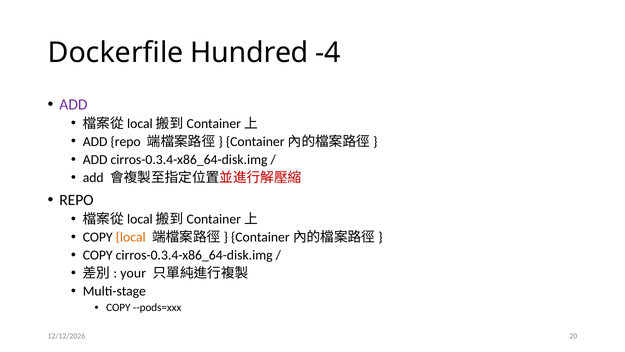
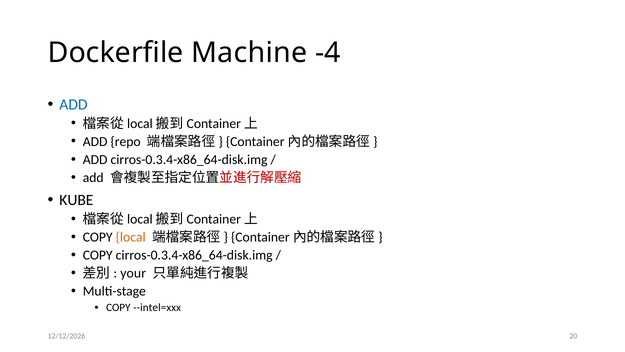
Hundred: Hundred -> Machine (249, 53)
ADD colour: purple -> blue (73, 104)
REPO: REPO -> KUBE (76, 200)
--pods=xxx: --pods=xxx -> --intel=xxx (157, 307)
